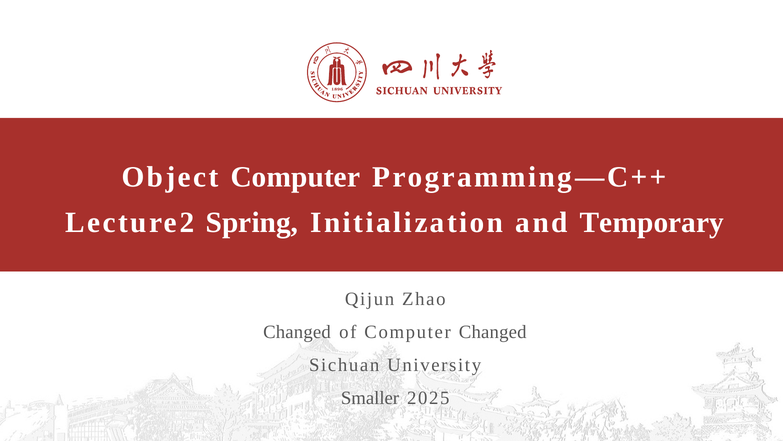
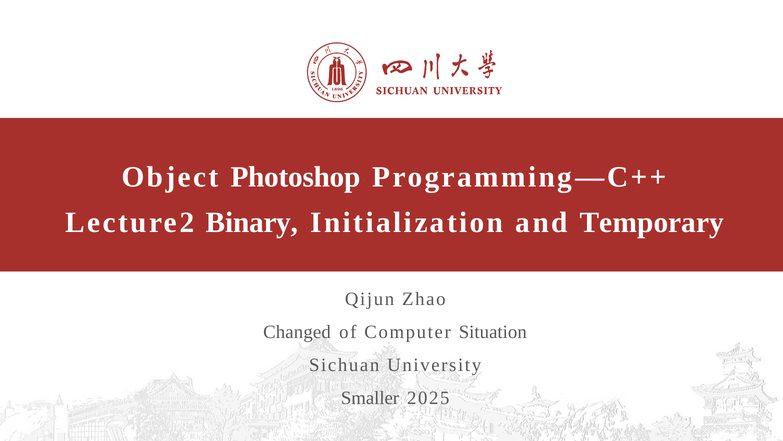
Object Computer: Computer -> Photoshop (296, 177)
Spring: Spring -> Binary (252, 222)
Computer Changed: Changed -> Situation (493, 332)
